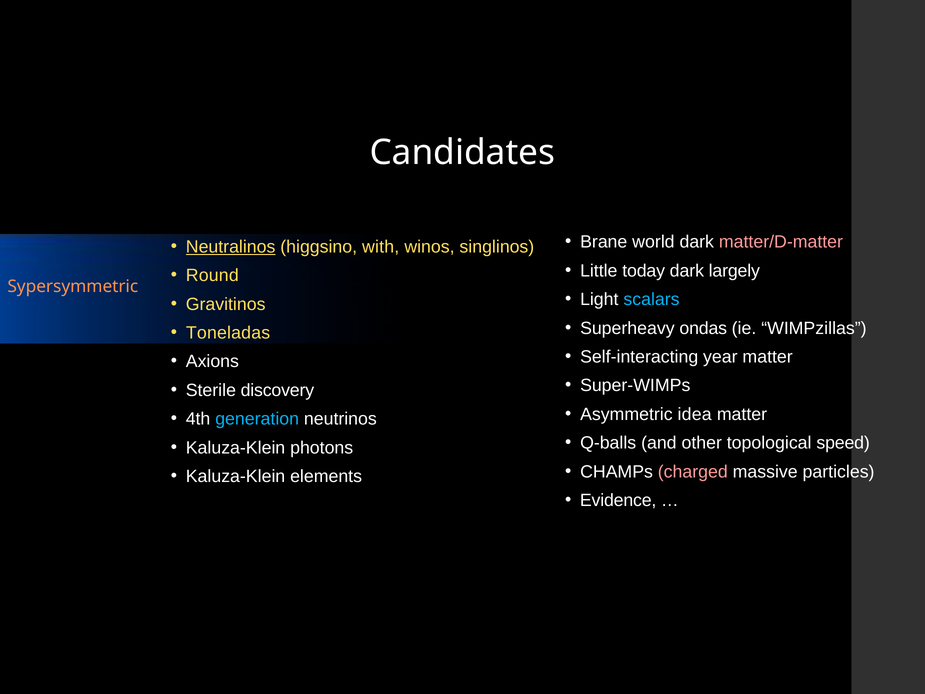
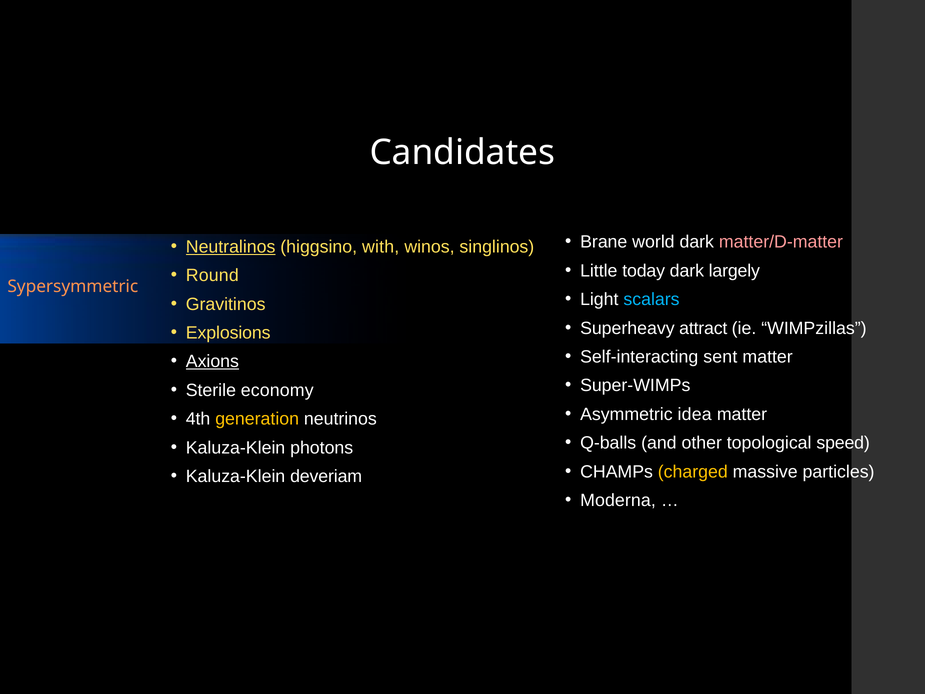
ondas: ondas -> attract (703, 328)
Toneladas: Toneladas -> Explosions (228, 333)
year: year -> sent (720, 357)
Axions underline: none -> present (212, 361)
discovery: discovery -> economy (277, 390)
generation colour: light blue -> yellow (257, 419)
charged colour: pink -> yellow (693, 472)
elements: elements -> deveriam (326, 476)
Evidence: Evidence -> Moderna (618, 500)
